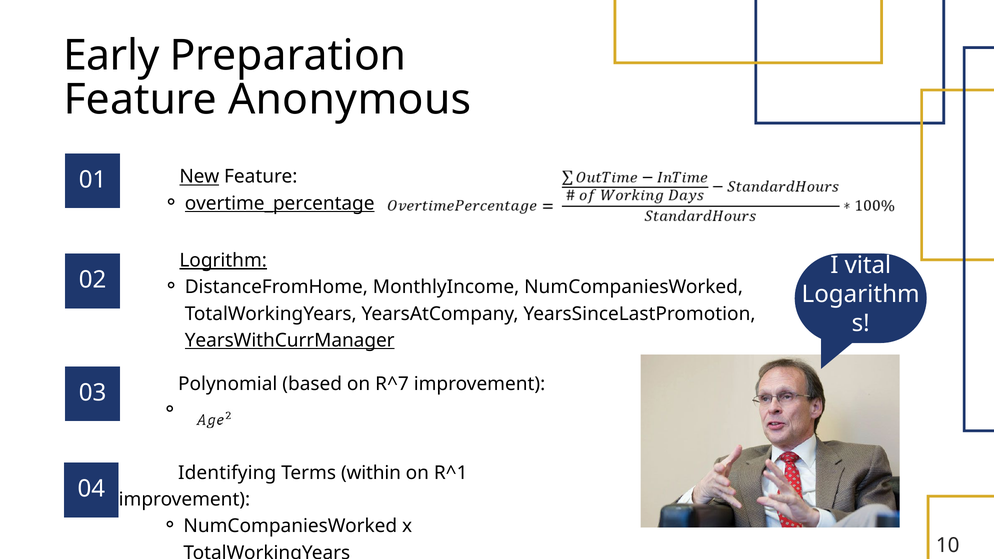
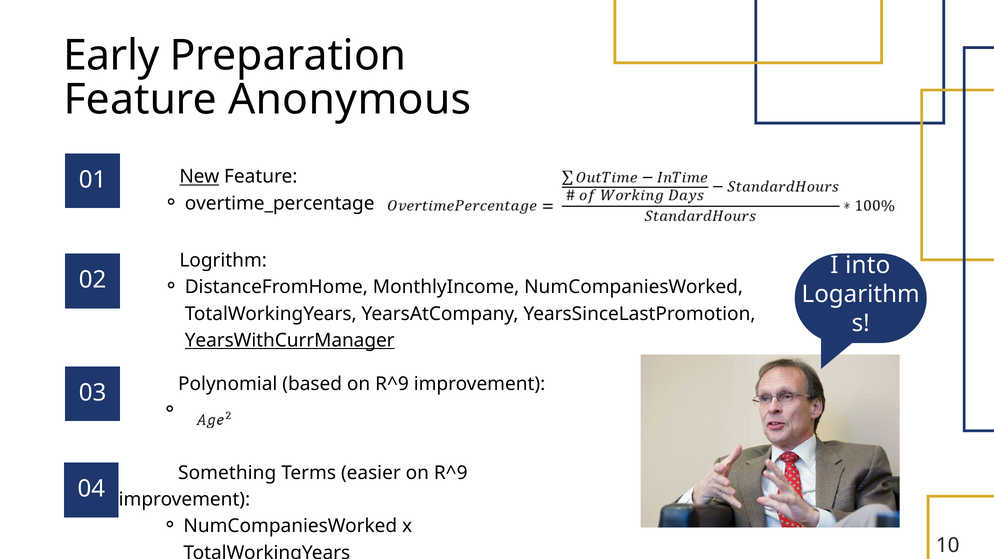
overtime_percentage underline: present -> none (280, 203)
Logrithm underline: present -> none (223, 261)
vital: vital -> into (868, 265)
based on R^7: R^7 -> R^9 (392, 384)
Identifying: Identifying -> Something (227, 473)
within: within -> easier (371, 473)
R^1: R^1 -> R^9 (451, 473)
